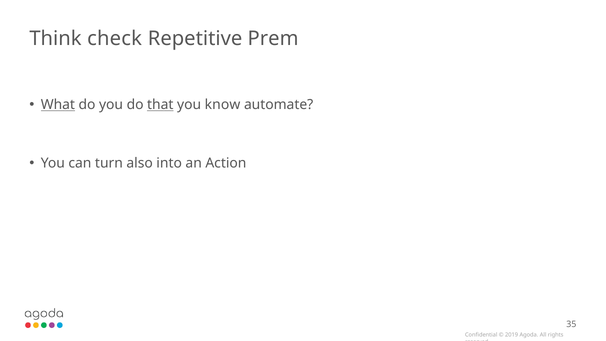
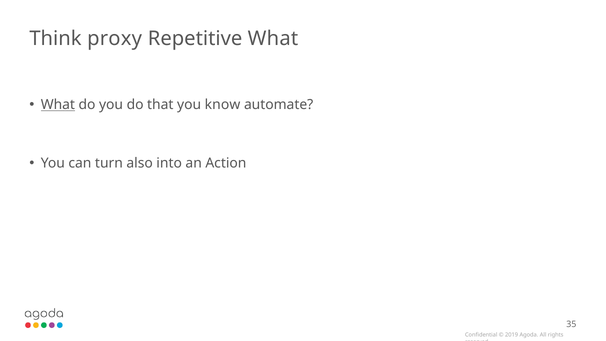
check: check -> proxy (115, 39)
Repetitive Prem: Prem -> What (273, 39)
that underline: present -> none (160, 105)
